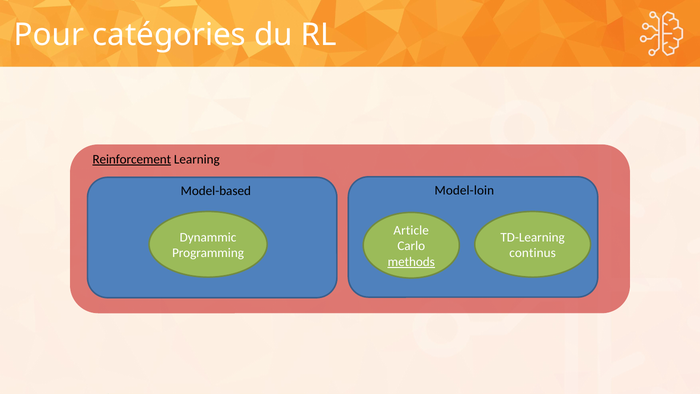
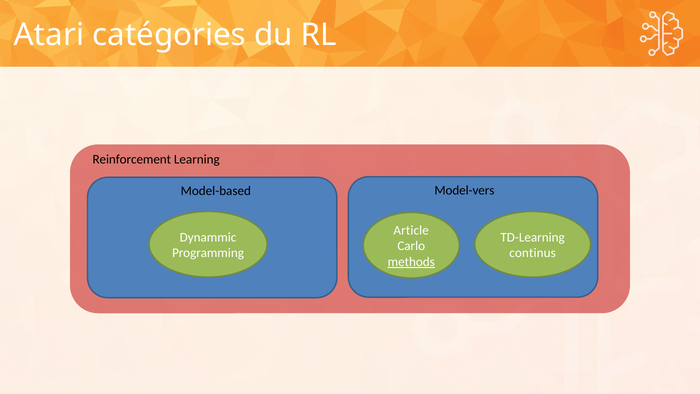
Pour: Pour -> Atari (49, 35)
Reinforcement underline: present -> none (132, 159)
Model-loin: Model-loin -> Model-vers (464, 190)
